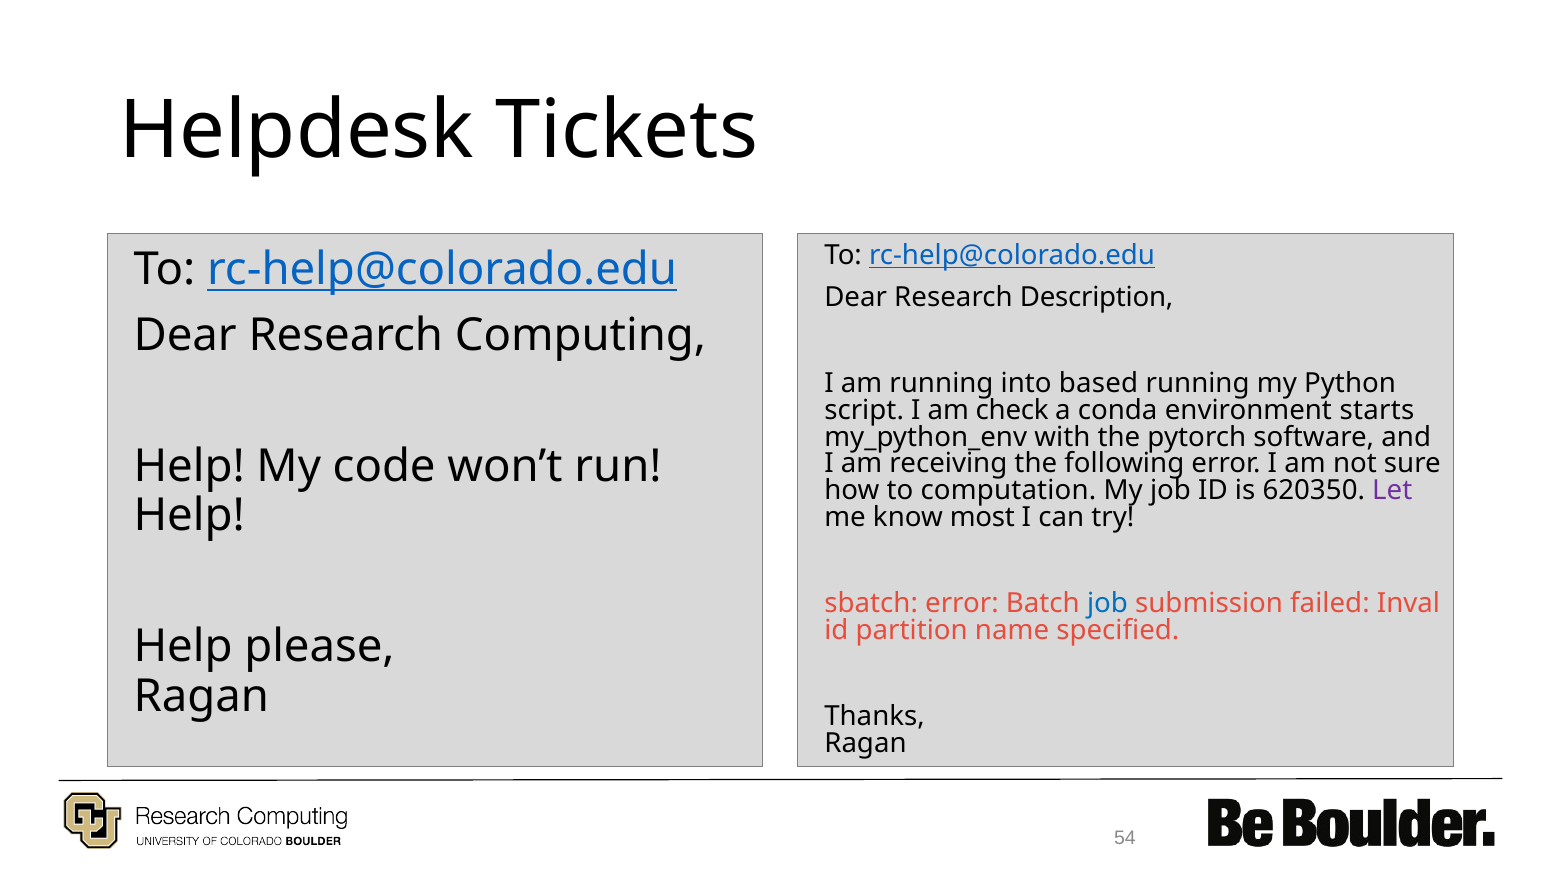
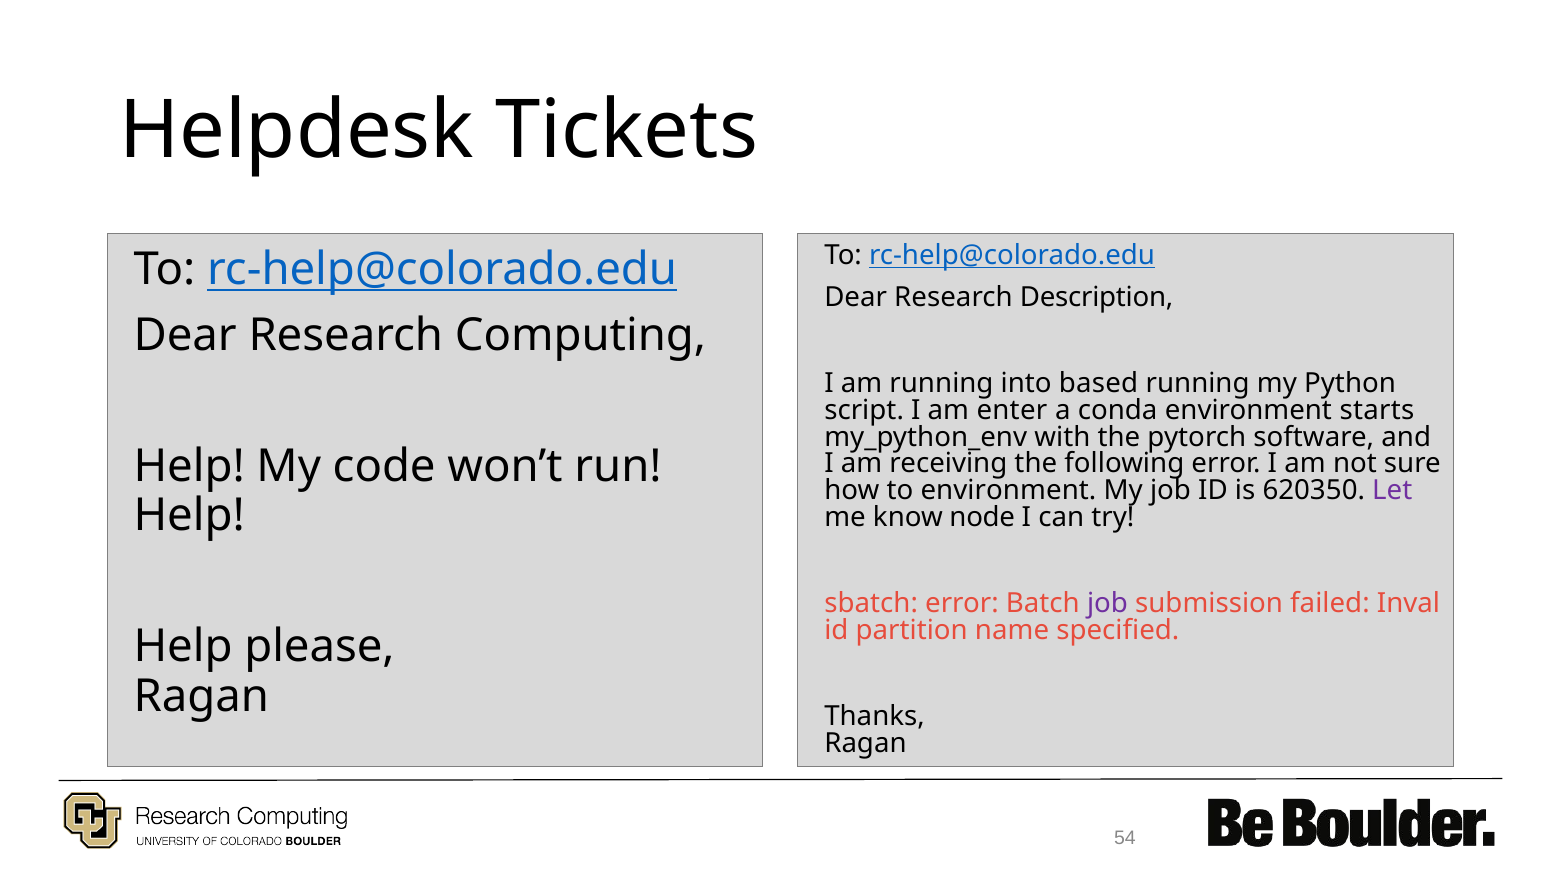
check: check -> enter (1012, 410)
to computation: computation -> environment (1008, 491)
most: most -> node (982, 518)
job colour: blue -> purple (1107, 603)
